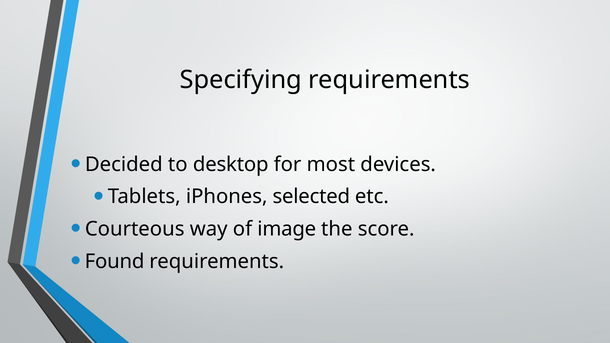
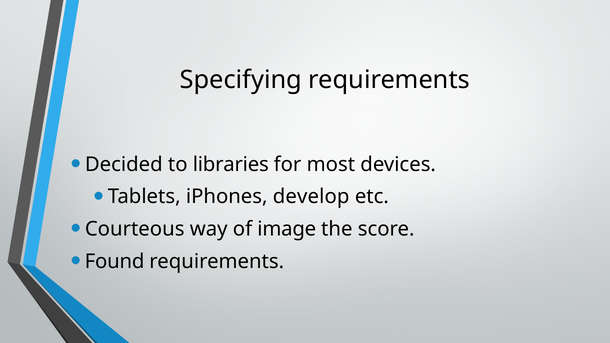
desktop: desktop -> libraries (231, 165)
selected: selected -> develop (311, 197)
